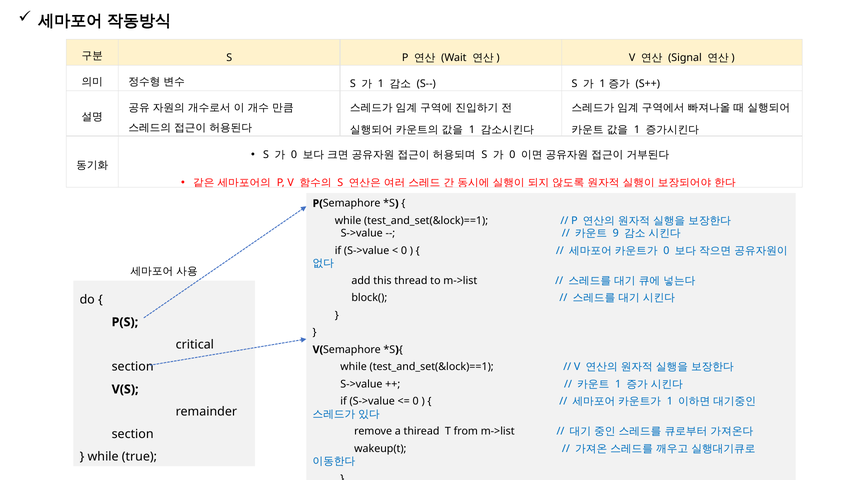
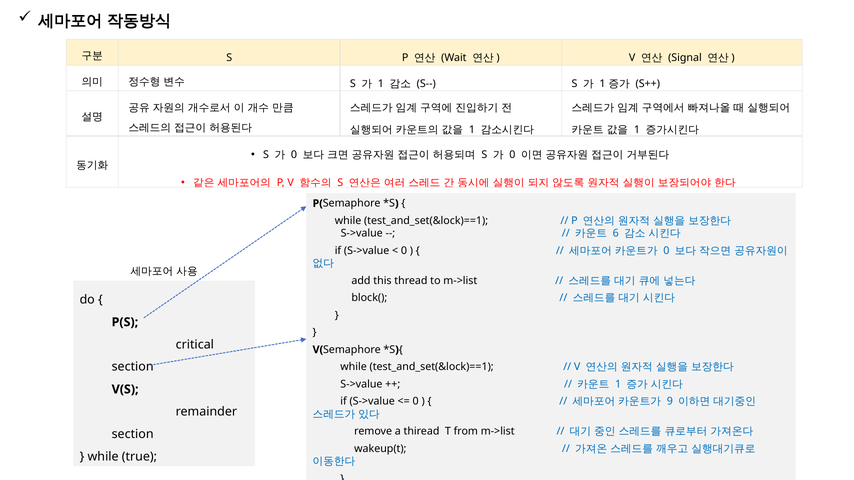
9: 9 -> 6 (616, 234)
1: 1 -> 9 (670, 402)
